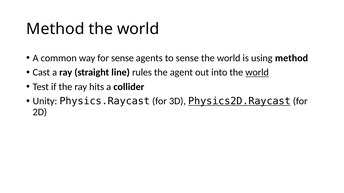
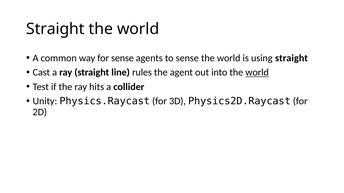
Method: Method -> Straight (55, 29)
using method: method -> straight (291, 58)
Physics2D.Raycast underline: present -> none (239, 101)
